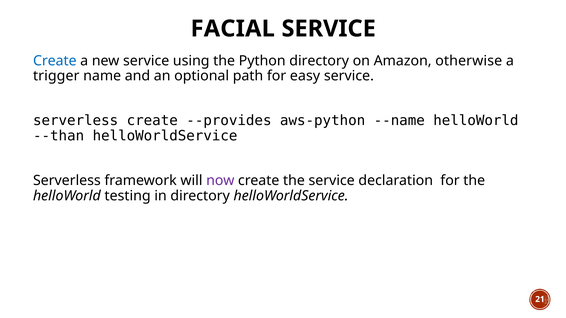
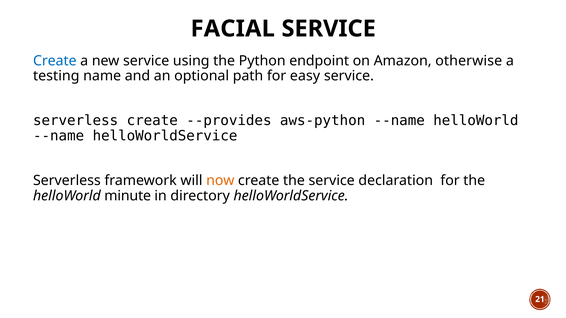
Python directory: directory -> endpoint (319, 61)
trigger: trigger -> testing (56, 76)
--than: --than -> --name (59, 136)
now colour: purple -> orange (220, 181)
testing: testing -> minute (128, 196)
